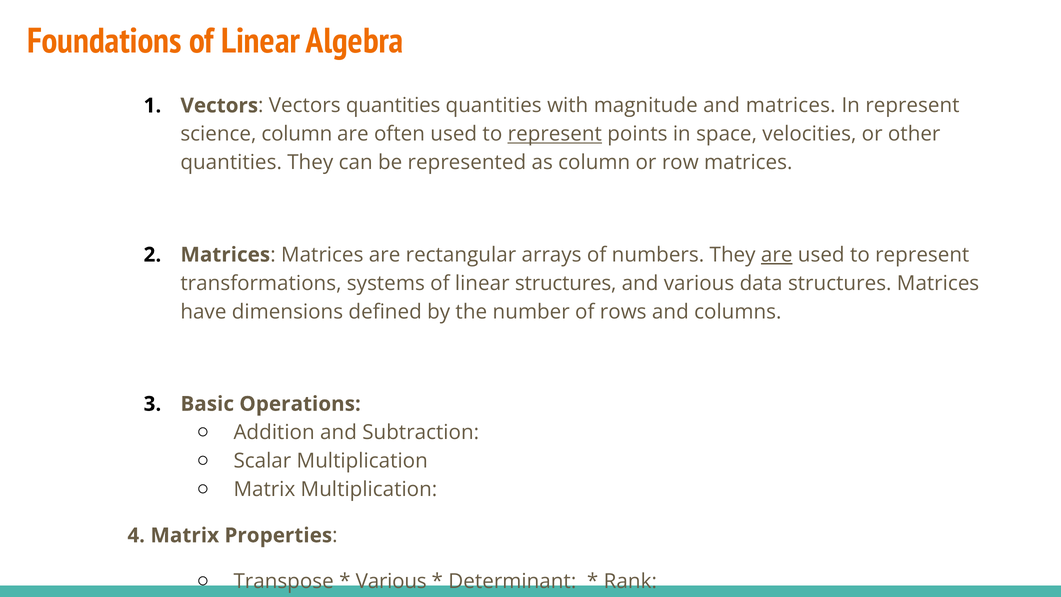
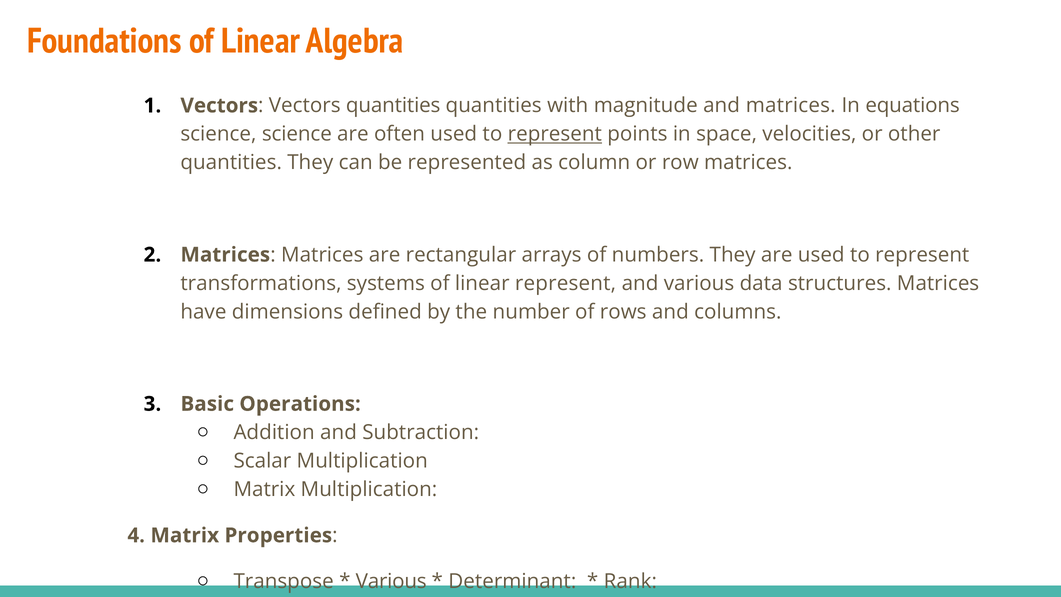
In represent: represent -> equations (913, 106)
science column: column -> science (297, 134)
are underline: present -> none (777, 255)
linear structures: structures -> represent (565, 283)
